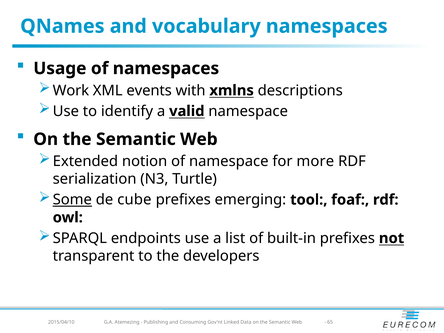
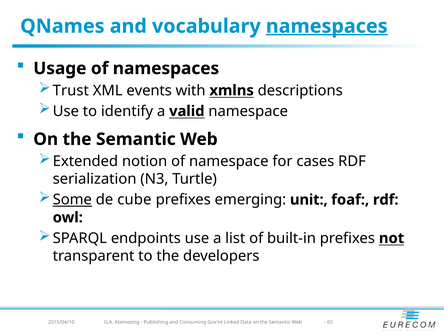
namespaces underline: none -> present (327, 26)
Work: Work -> Trust (71, 90)
more: more -> cases (315, 161)
tool: tool -> unit (309, 200)
